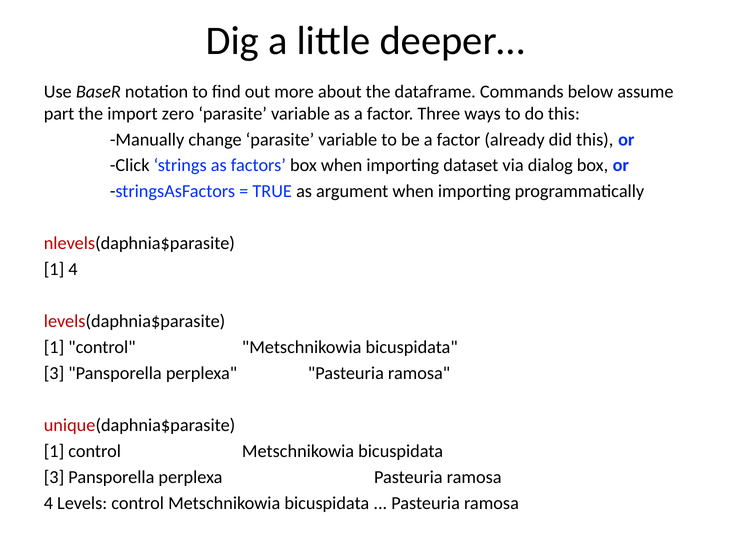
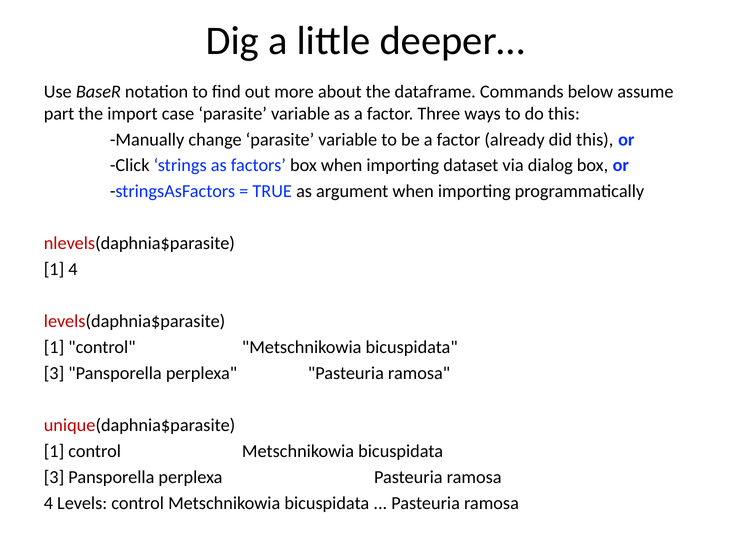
zero: zero -> case (178, 114)
